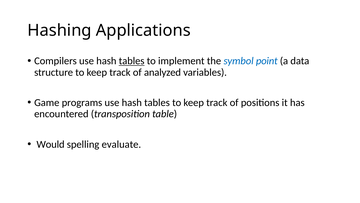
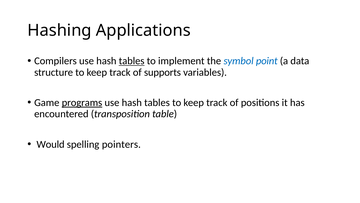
analyzed: analyzed -> supports (162, 72)
programs underline: none -> present (82, 102)
evaluate: evaluate -> pointers (121, 144)
